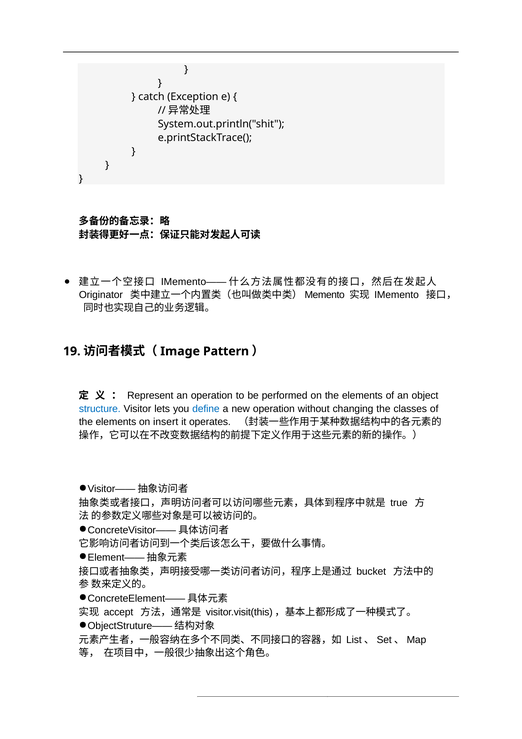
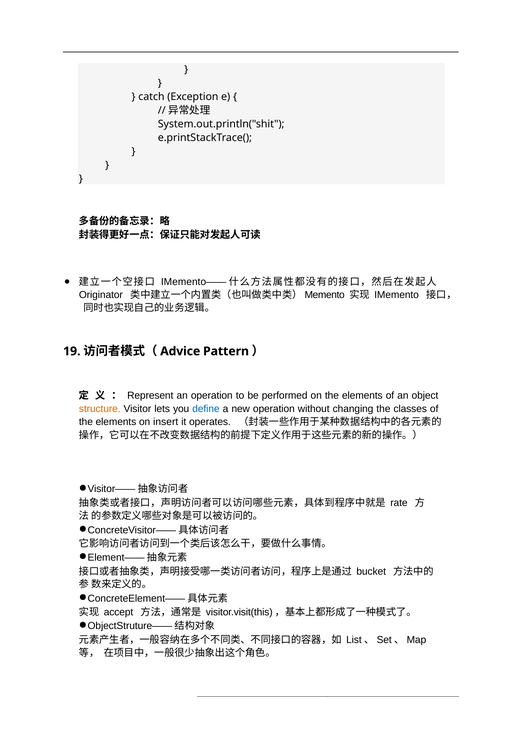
Image: Image -> Advice (180, 351)
structure colour: blue -> orange (100, 409)
true: true -> rate (399, 503)
